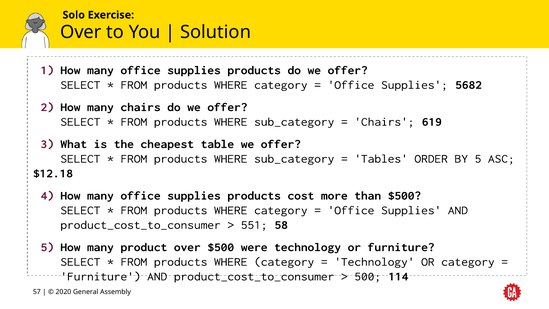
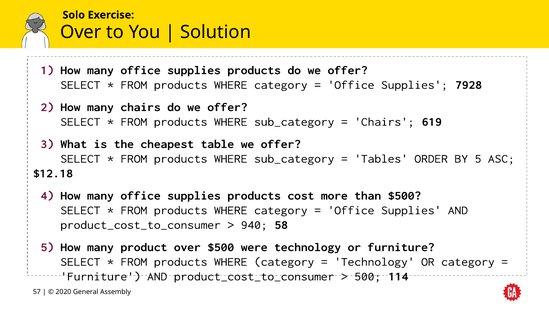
5682: 5682 -> 7928 (469, 85)
551: 551 -> 940 (254, 225)
